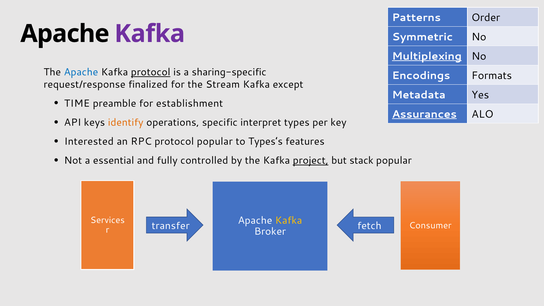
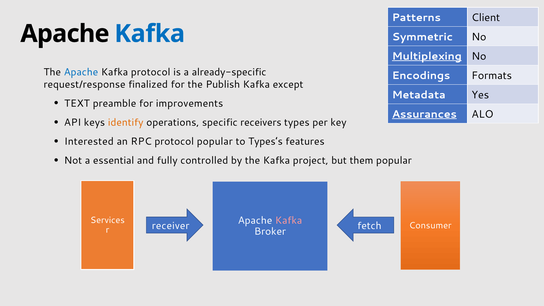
Order: Order -> Client (486, 18)
Kafka colour: purple -> blue (150, 34)
protocol underline: present -> none (151, 72)
sharing-specific: sharing-specific -> already-specific (229, 72)
Stream: Stream -> Publish (223, 84)
TIME: TIME -> TEXT (77, 103)
establishment: establishment -> improvements (190, 103)
interpret: interpret -> receivers (261, 123)
project underline: present -> none (311, 161)
stack: stack -> them (361, 161)
Kafka colour: yellow -> pink (289, 221)
transfer: transfer -> receiver (171, 226)
